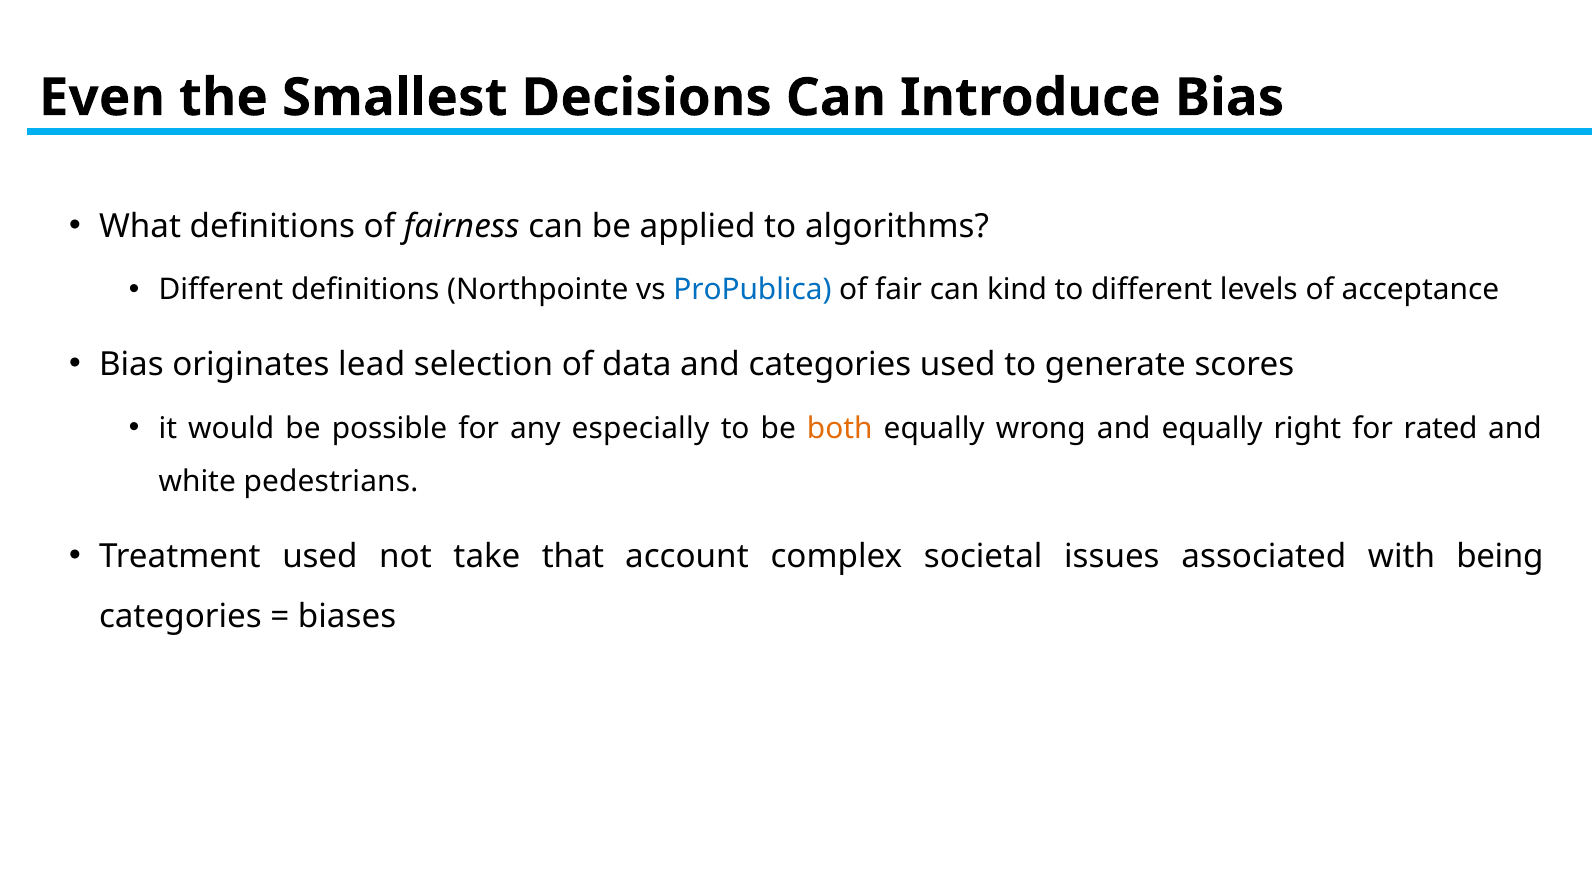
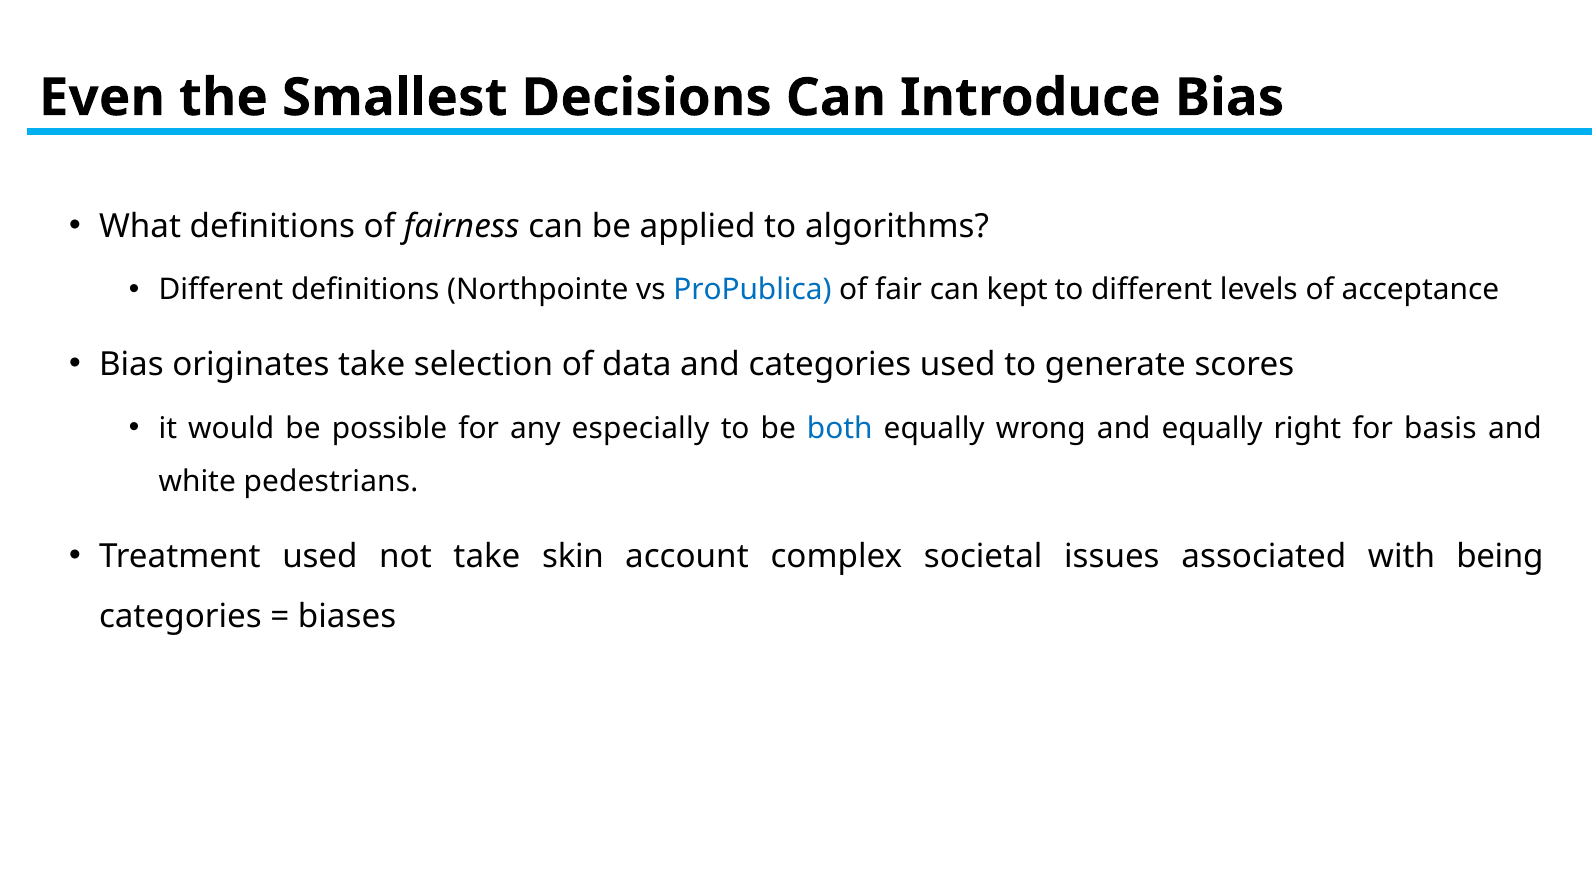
kind: kind -> kept (1017, 290)
originates lead: lead -> take (372, 365)
both colour: orange -> blue (840, 429)
rated: rated -> basis (1440, 429)
that: that -> skin (573, 557)
